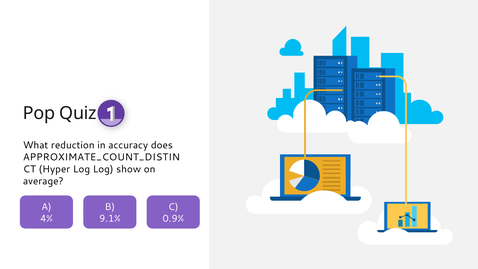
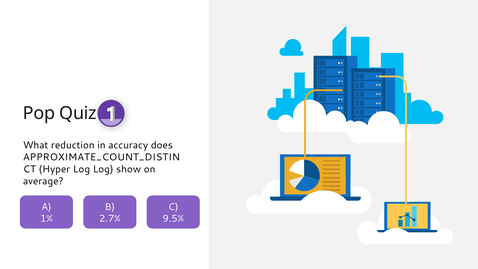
4%: 4% -> 1% (46, 218)
9.1%: 9.1% -> 2.7% (110, 218)
0.9%: 0.9% -> 9.5% (173, 218)
